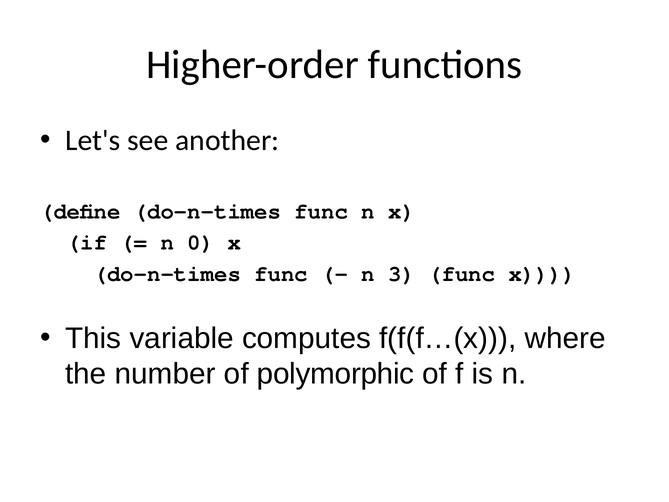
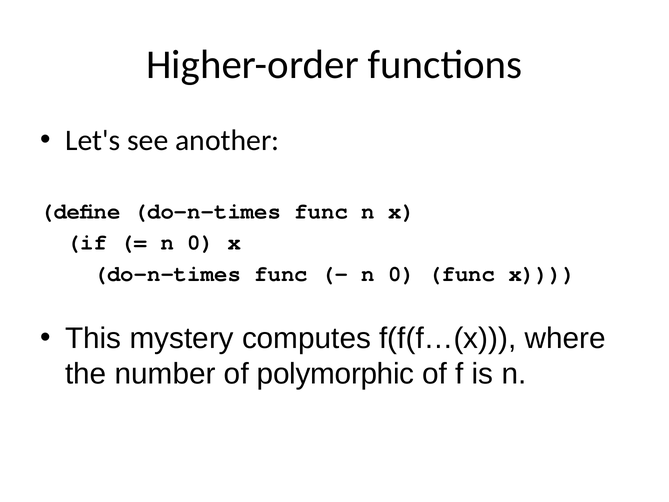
3: 3 -> 0 (402, 274)
variable: variable -> mystery (182, 338)
